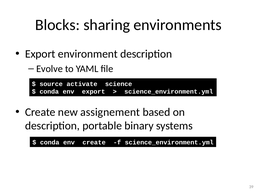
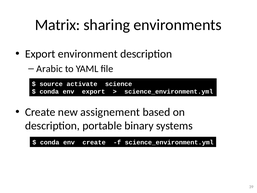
Blocks: Blocks -> Matrix (58, 25)
Evolve: Evolve -> Arabic (49, 69)
